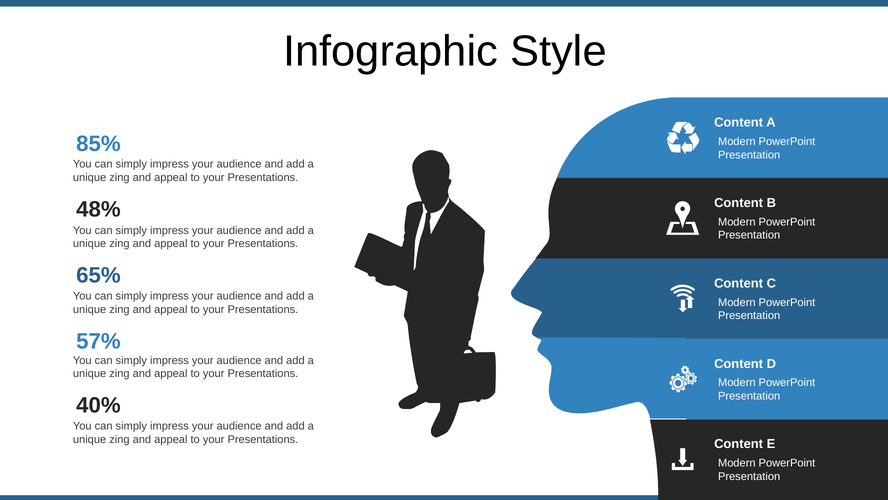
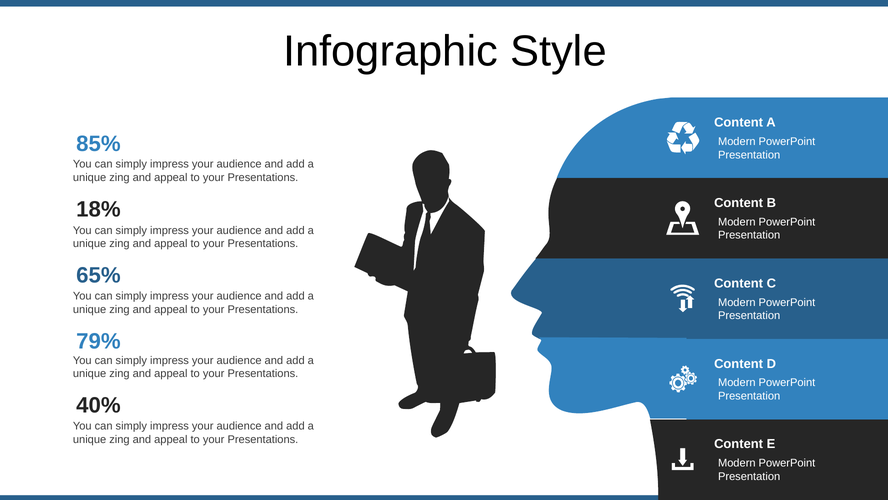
48%: 48% -> 18% (98, 209)
57%: 57% -> 79% (98, 341)
